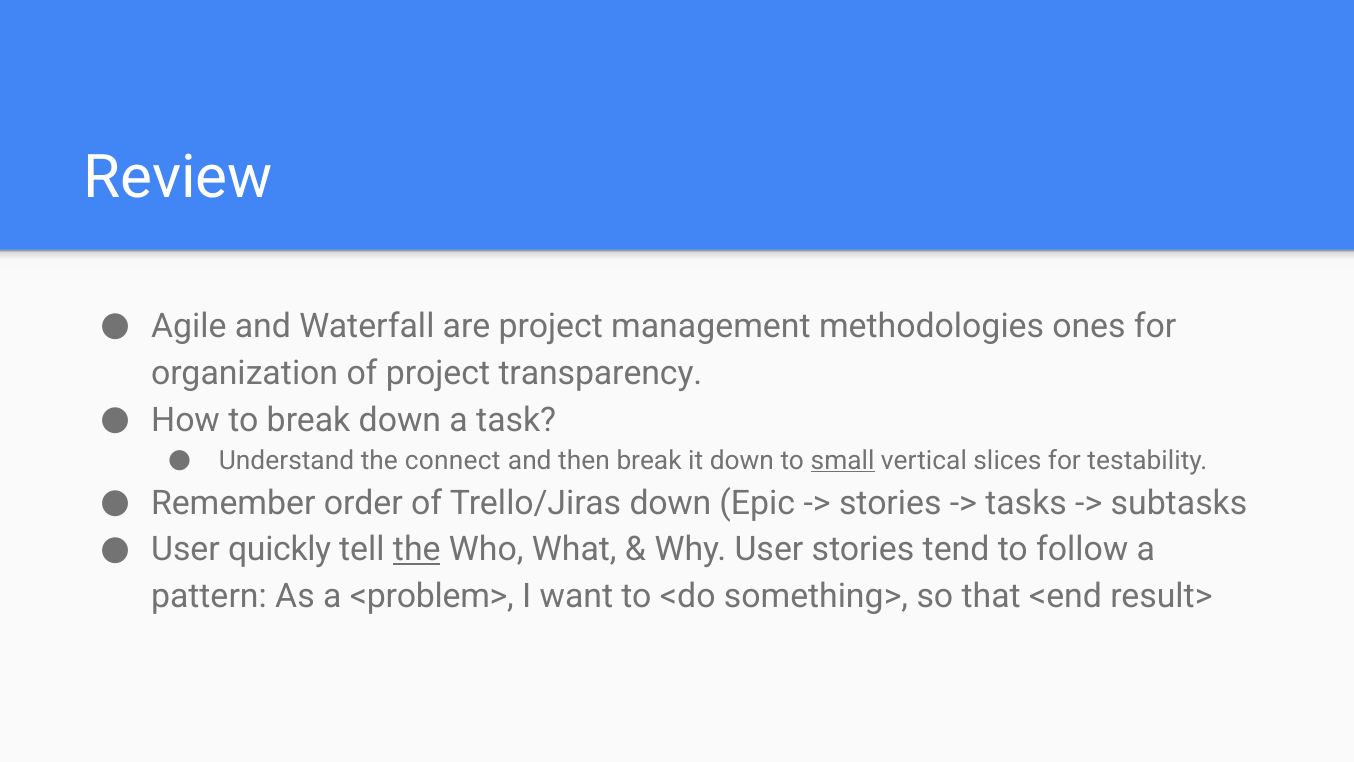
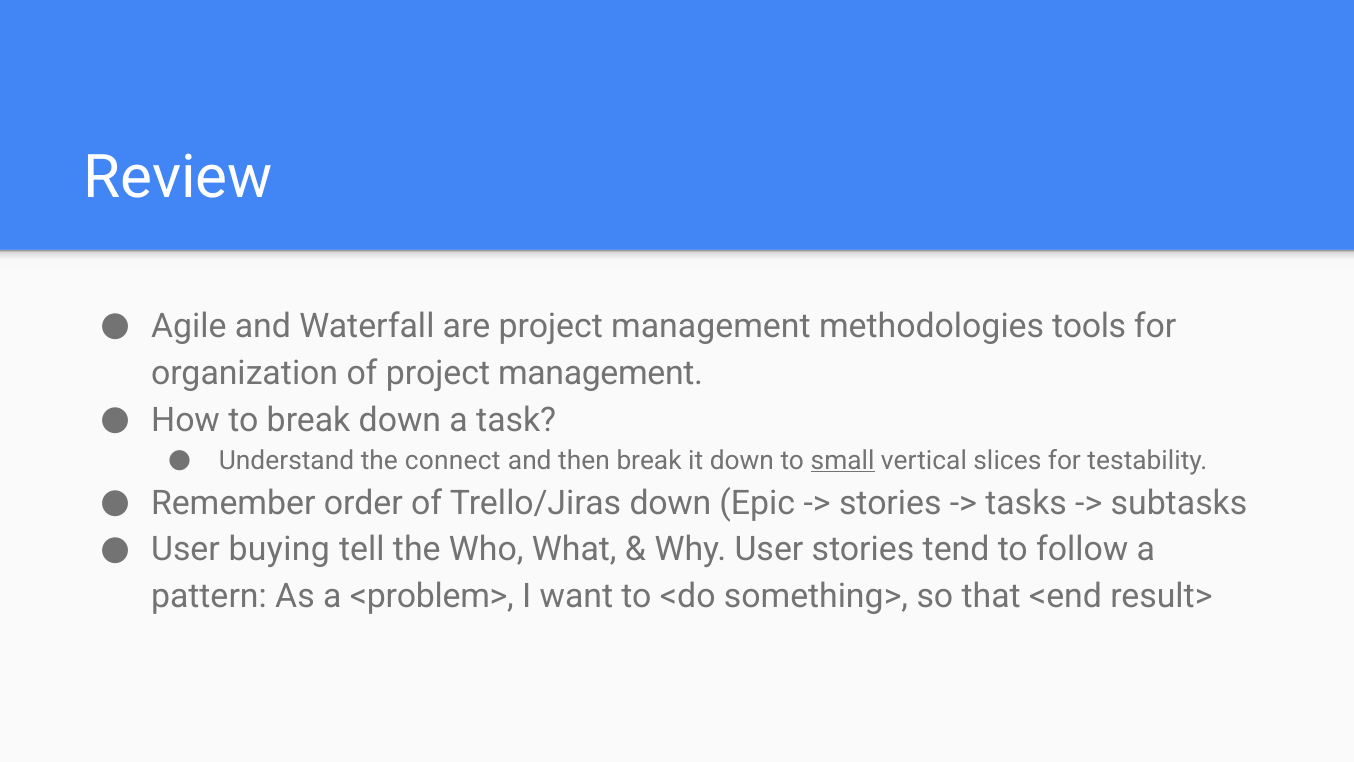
ones: ones -> tools (1089, 326)
of project transparency: transparency -> management (601, 373)
quickly: quickly -> buying (279, 550)
the underline: present -> none (417, 550)
